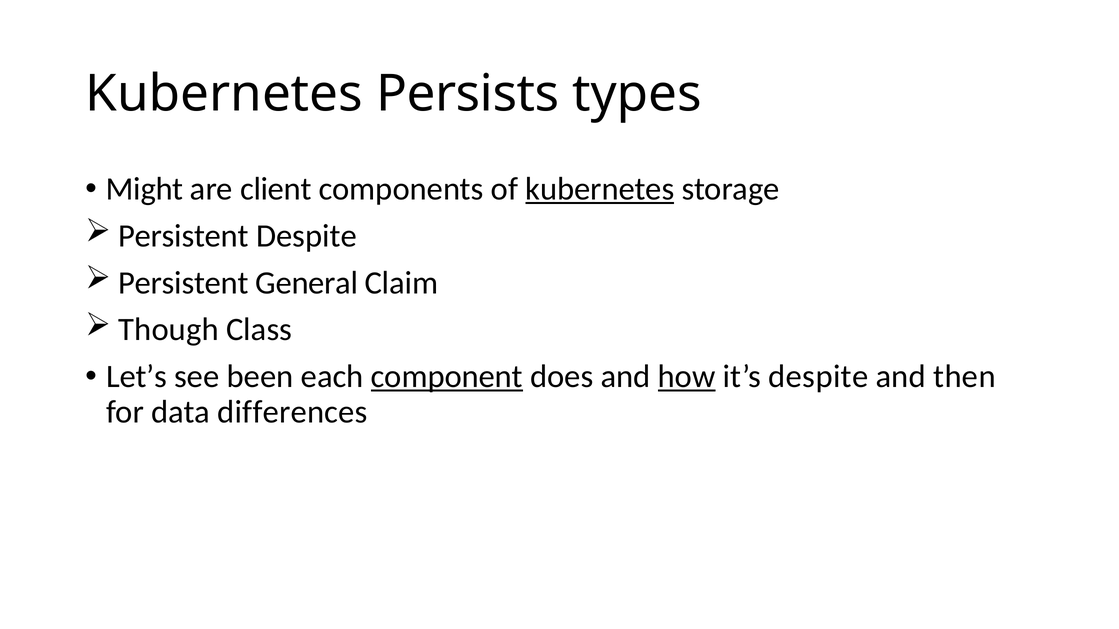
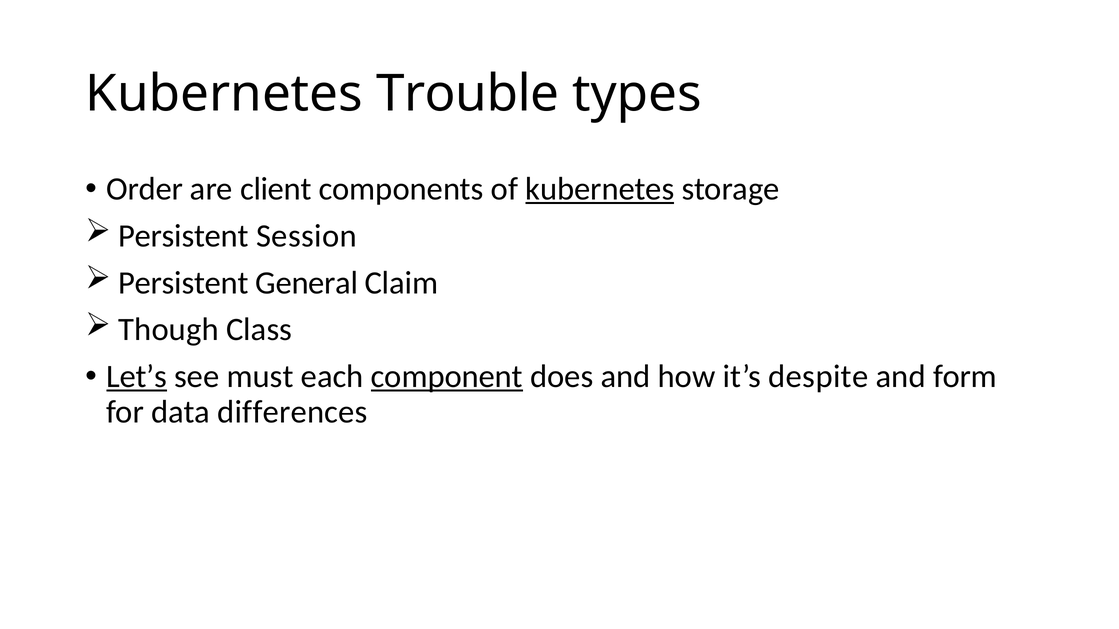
Persists: Persists -> Trouble (468, 94)
Might: Might -> Order (145, 189)
Persistent Despite: Despite -> Session (306, 236)
Let’s underline: none -> present (137, 377)
been: been -> must (260, 377)
how underline: present -> none (687, 377)
then: then -> form (965, 377)
